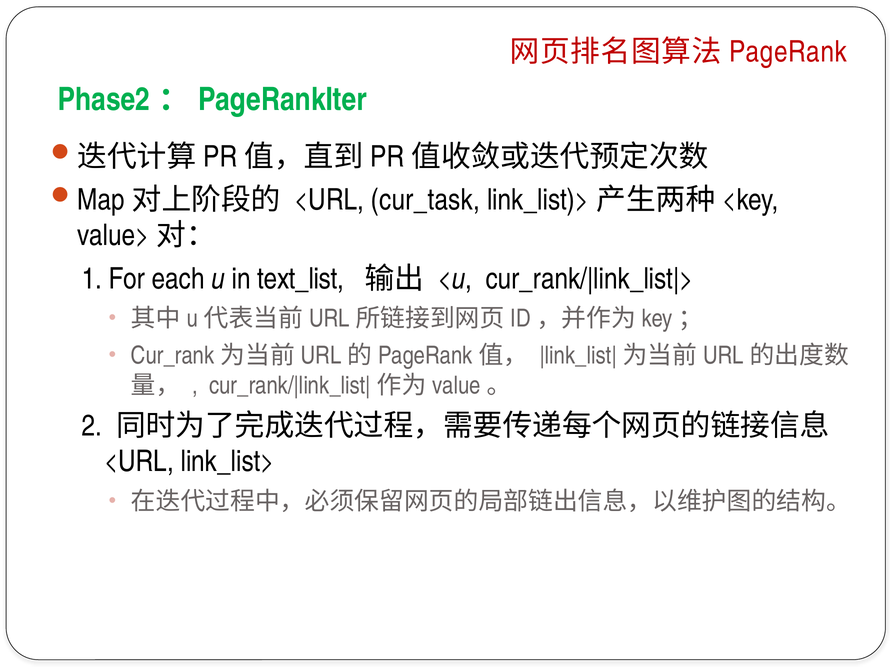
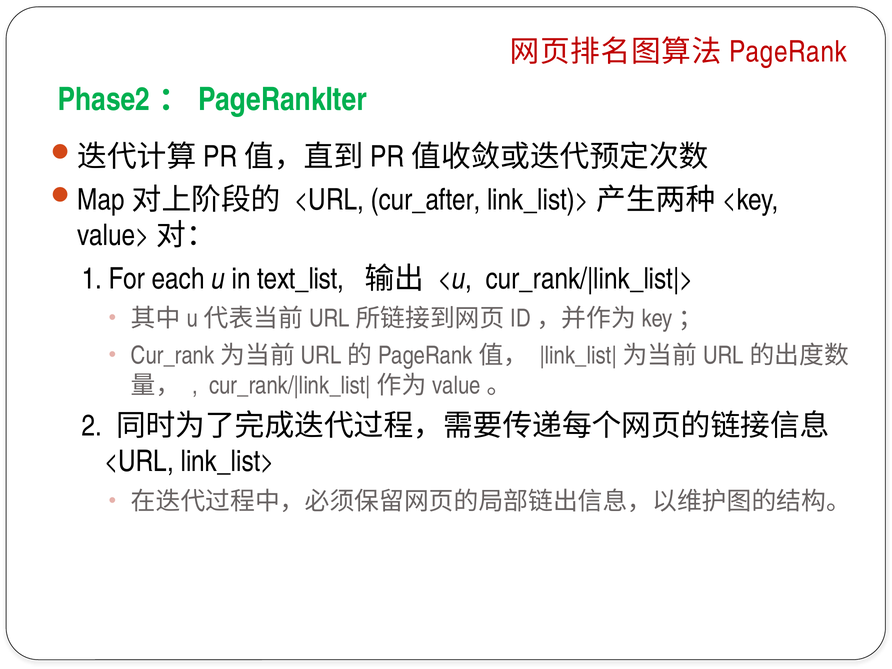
cur_task: cur_task -> cur_after (426, 200)
